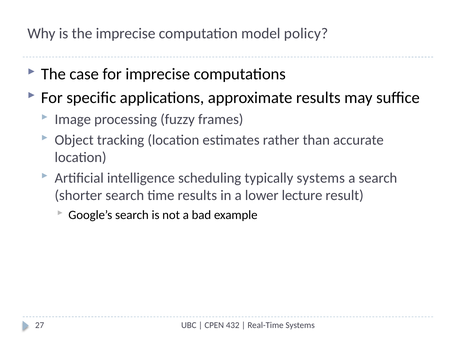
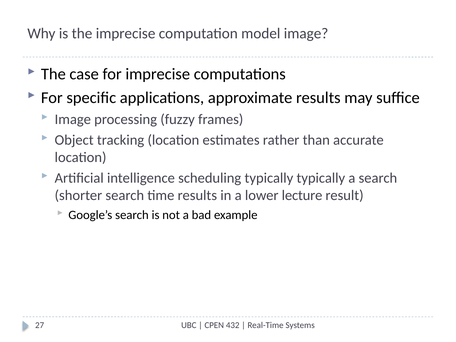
model policy: policy -> image (306, 33)
typically systems: systems -> typically (321, 178)
